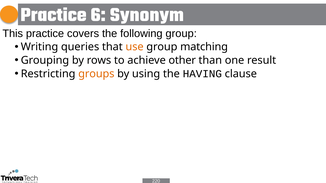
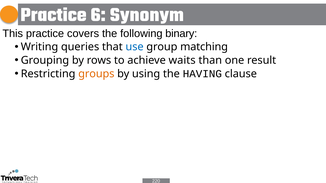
following group: group -> binary (181, 34)
use colour: orange -> blue (135, 47)
other: other -> waits (182, 60)
